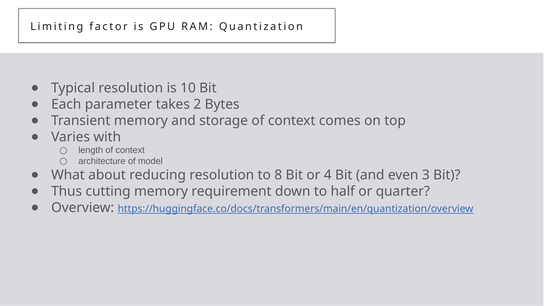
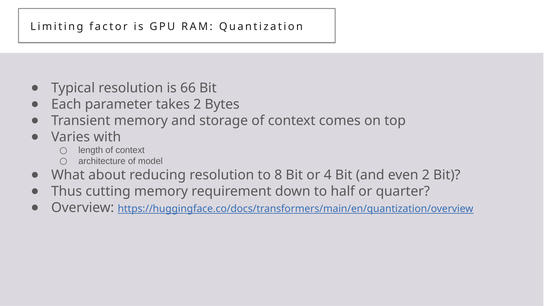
10: 10 -> 66 (188, 88)
even 3: 3 -> 2 (426, 175)
